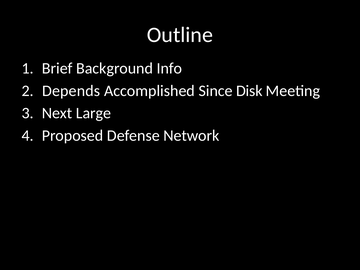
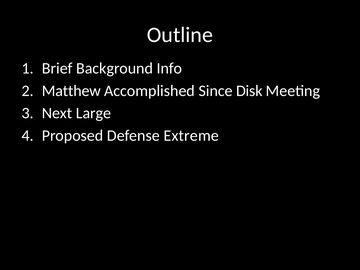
Depends: Depends -> Matthew (71, 91)
Network: Network -> Extreme (191, 136)
